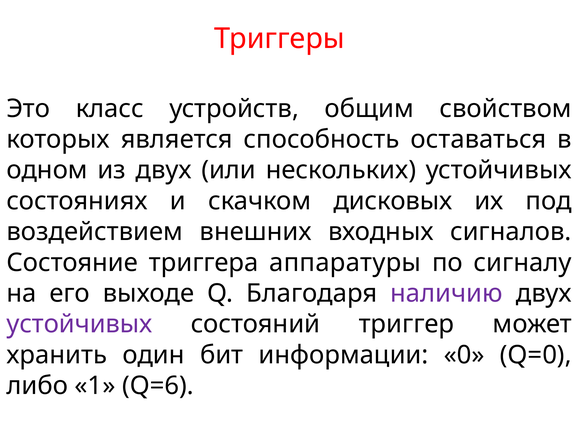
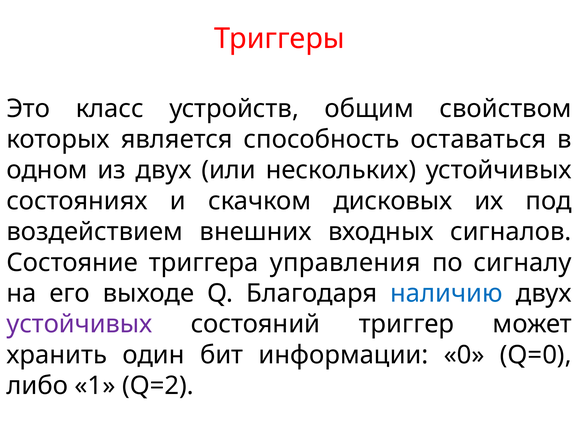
аппаратуры: аппаратуры -> управления (345, 262)
наличию colour: purple -> blue (446, 293)
Q=6: Q=6 -> Q=2 (158, 386)
